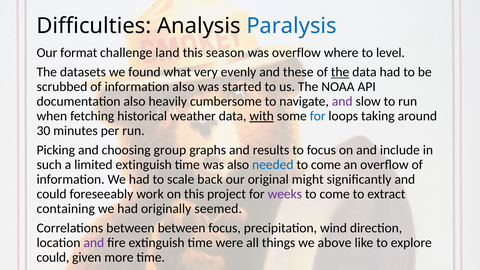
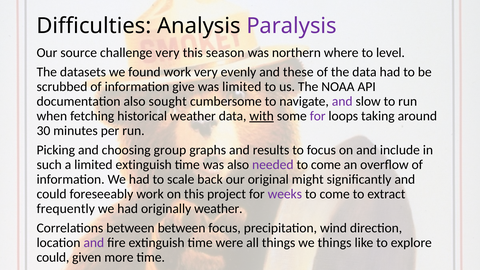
Paralysis colour: blue -> purple (292, 26)
format: format -> source (79, 53)
challenge land: land -> very (167, 53)
was overflow: overflow -> northern (296, 53)
found what: what -> work (177, 72)
the underline: present -> none (340, 72)
information also: also -> give (184, 87)
was started: started -> limited (242, 87)
heavily: heavily -> sought (168, 101)
for colour: blue -> purple (318, 116)
needed colour: blue -> purple (273, 165)
containing: containing -> frequently (66, 209)
originally seemed: seemed -> weather (218, 209)
we above: above -> things (335, 243)
